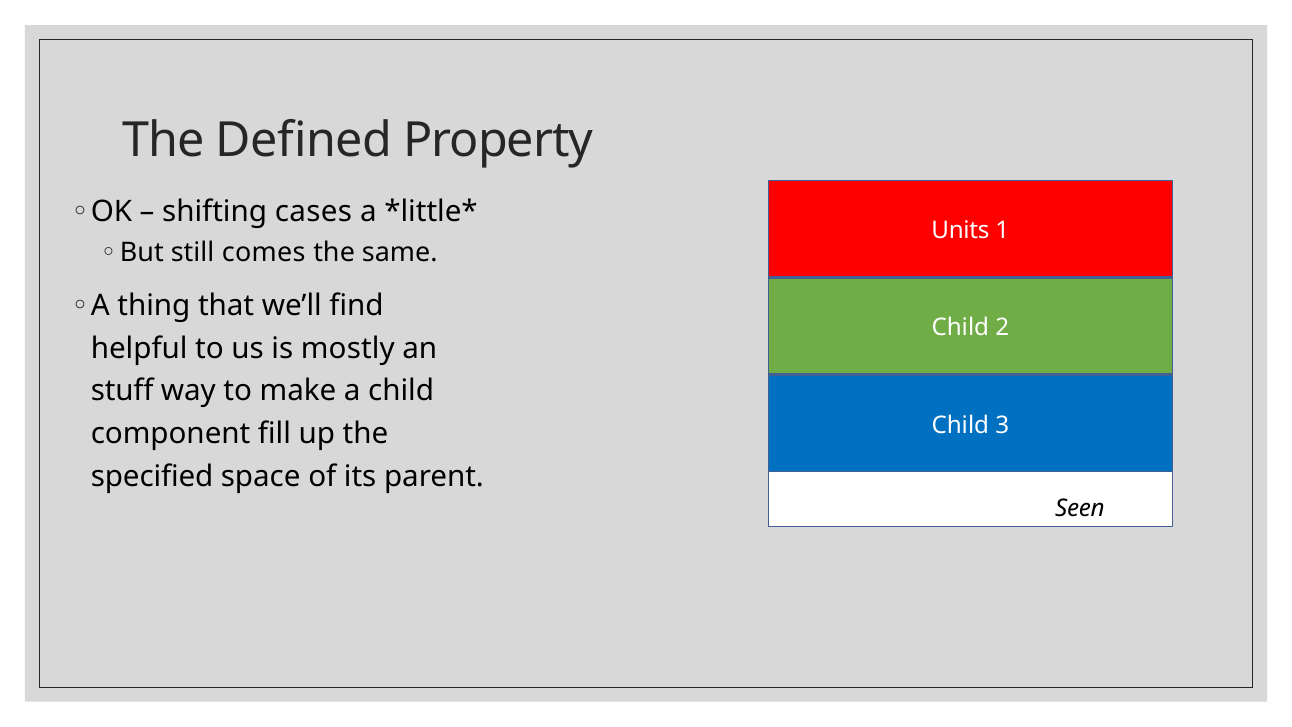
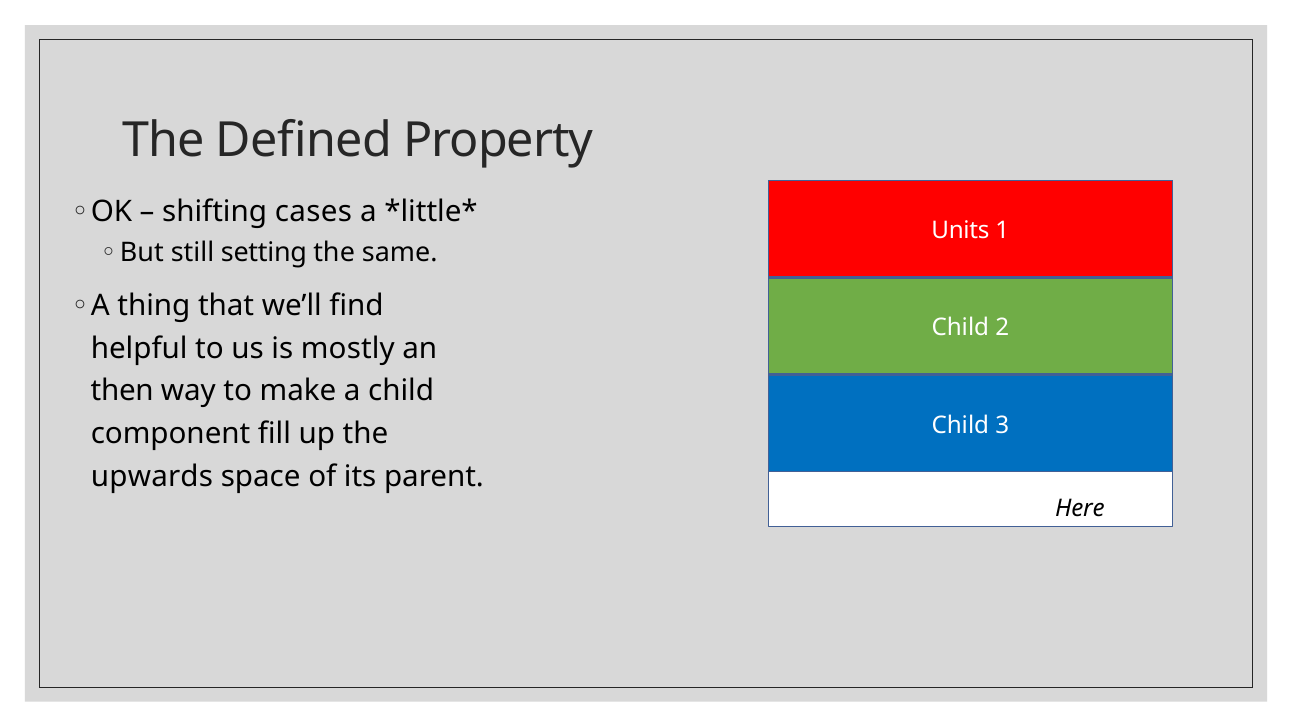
comes: comes -> setting (264, 253)
stuff: stuff -> then (122, 391)
specified: specified -> upwards (152, 476)
Seen: Seen -> Here (1080, 508)
